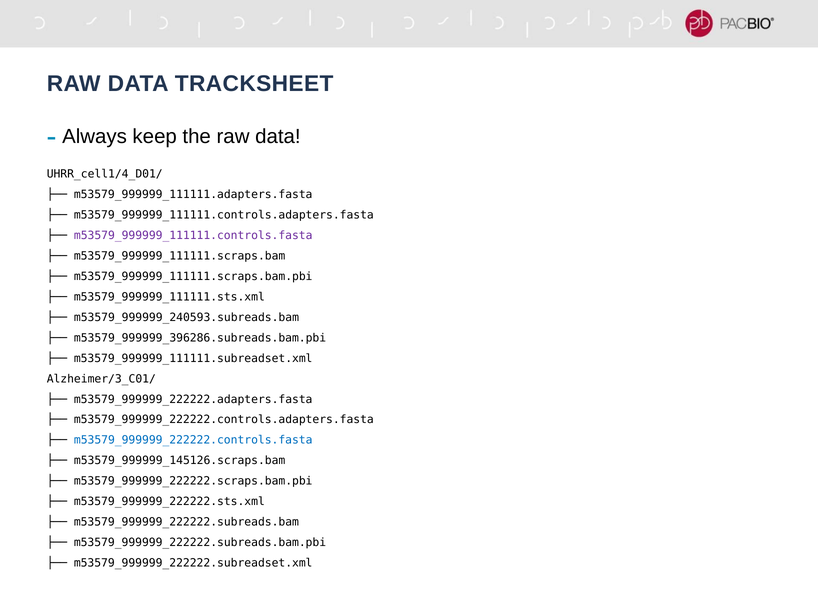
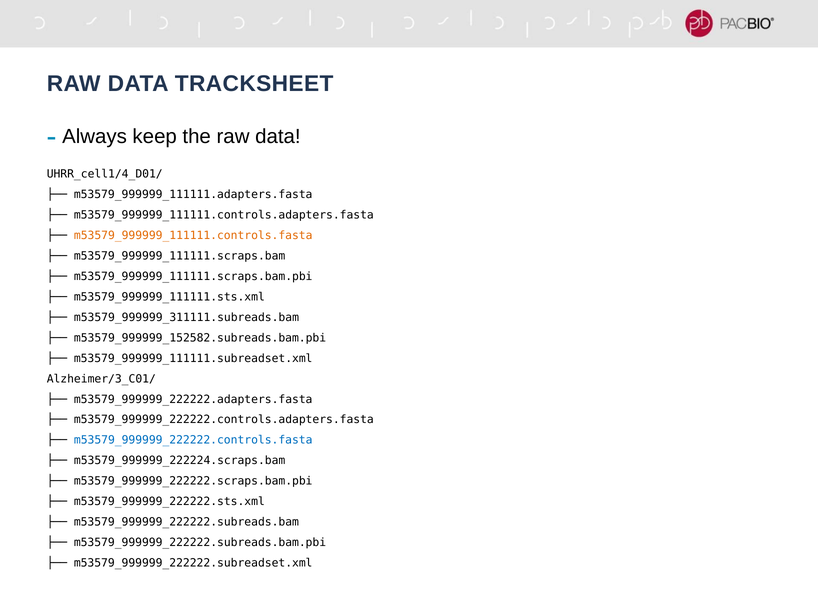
m53579_999999_111111.controls.fasta colour: purple -> orange (193, 236)
m53579_999999_240593.subreads.bam: m53579_999999_240593.subreads.bam -> m53579_999999_311111.subreads.bam (186, 318)
m53579_999999_396286.subreads.bam.pbi: m53579_999999_396286.subreads.bam.pbi -> m53579_999999_152582.subreads.bam.pbi (200, 338)
m53579_999999_145126.scraps.bam: m53579_999999_145126.scraps.bam -> m53579_999999_222224.scraps.bam (180, 461)
